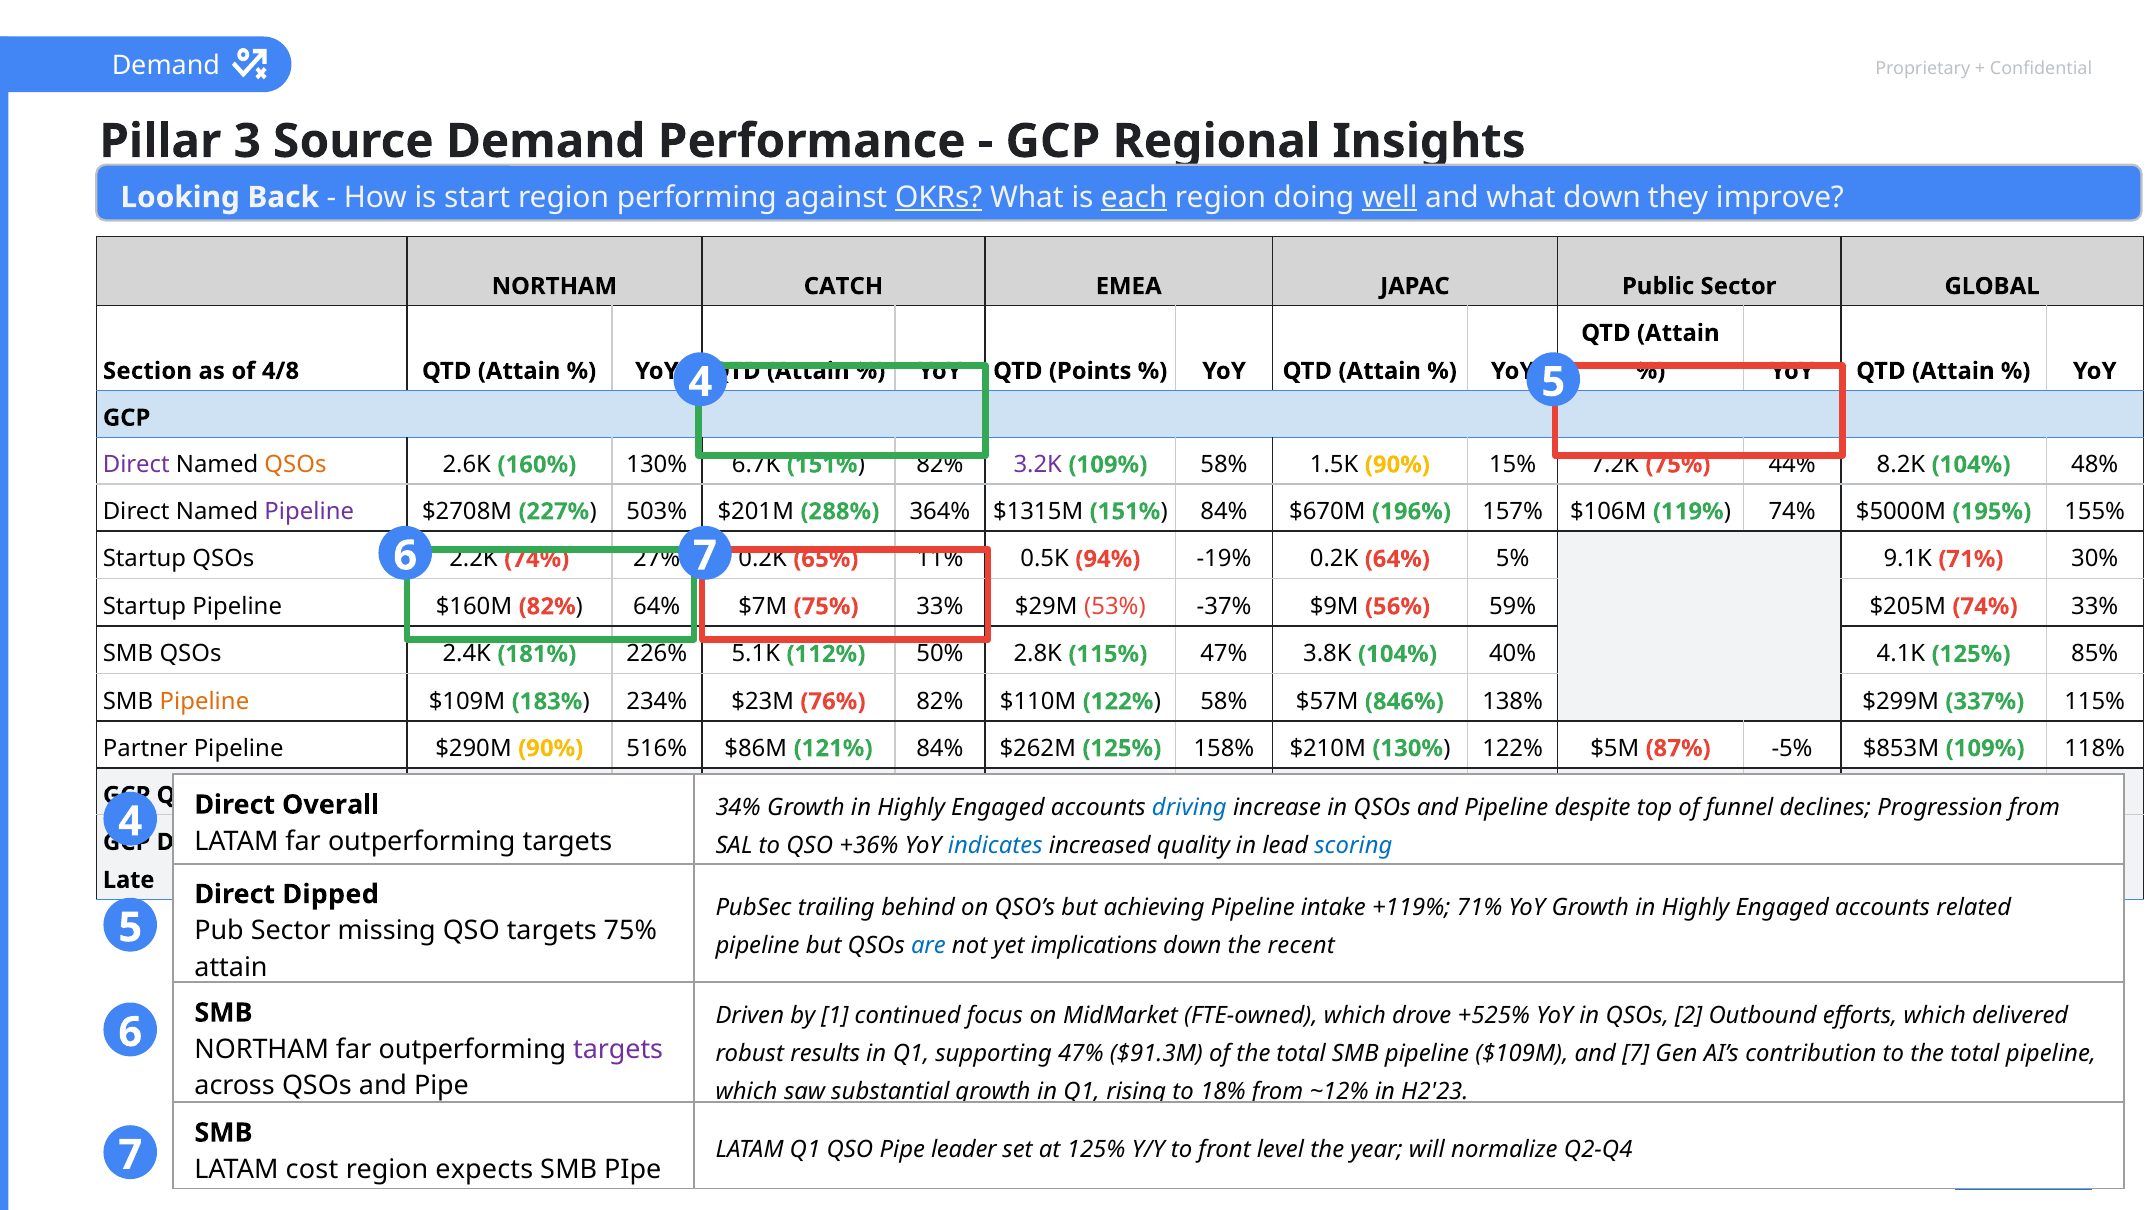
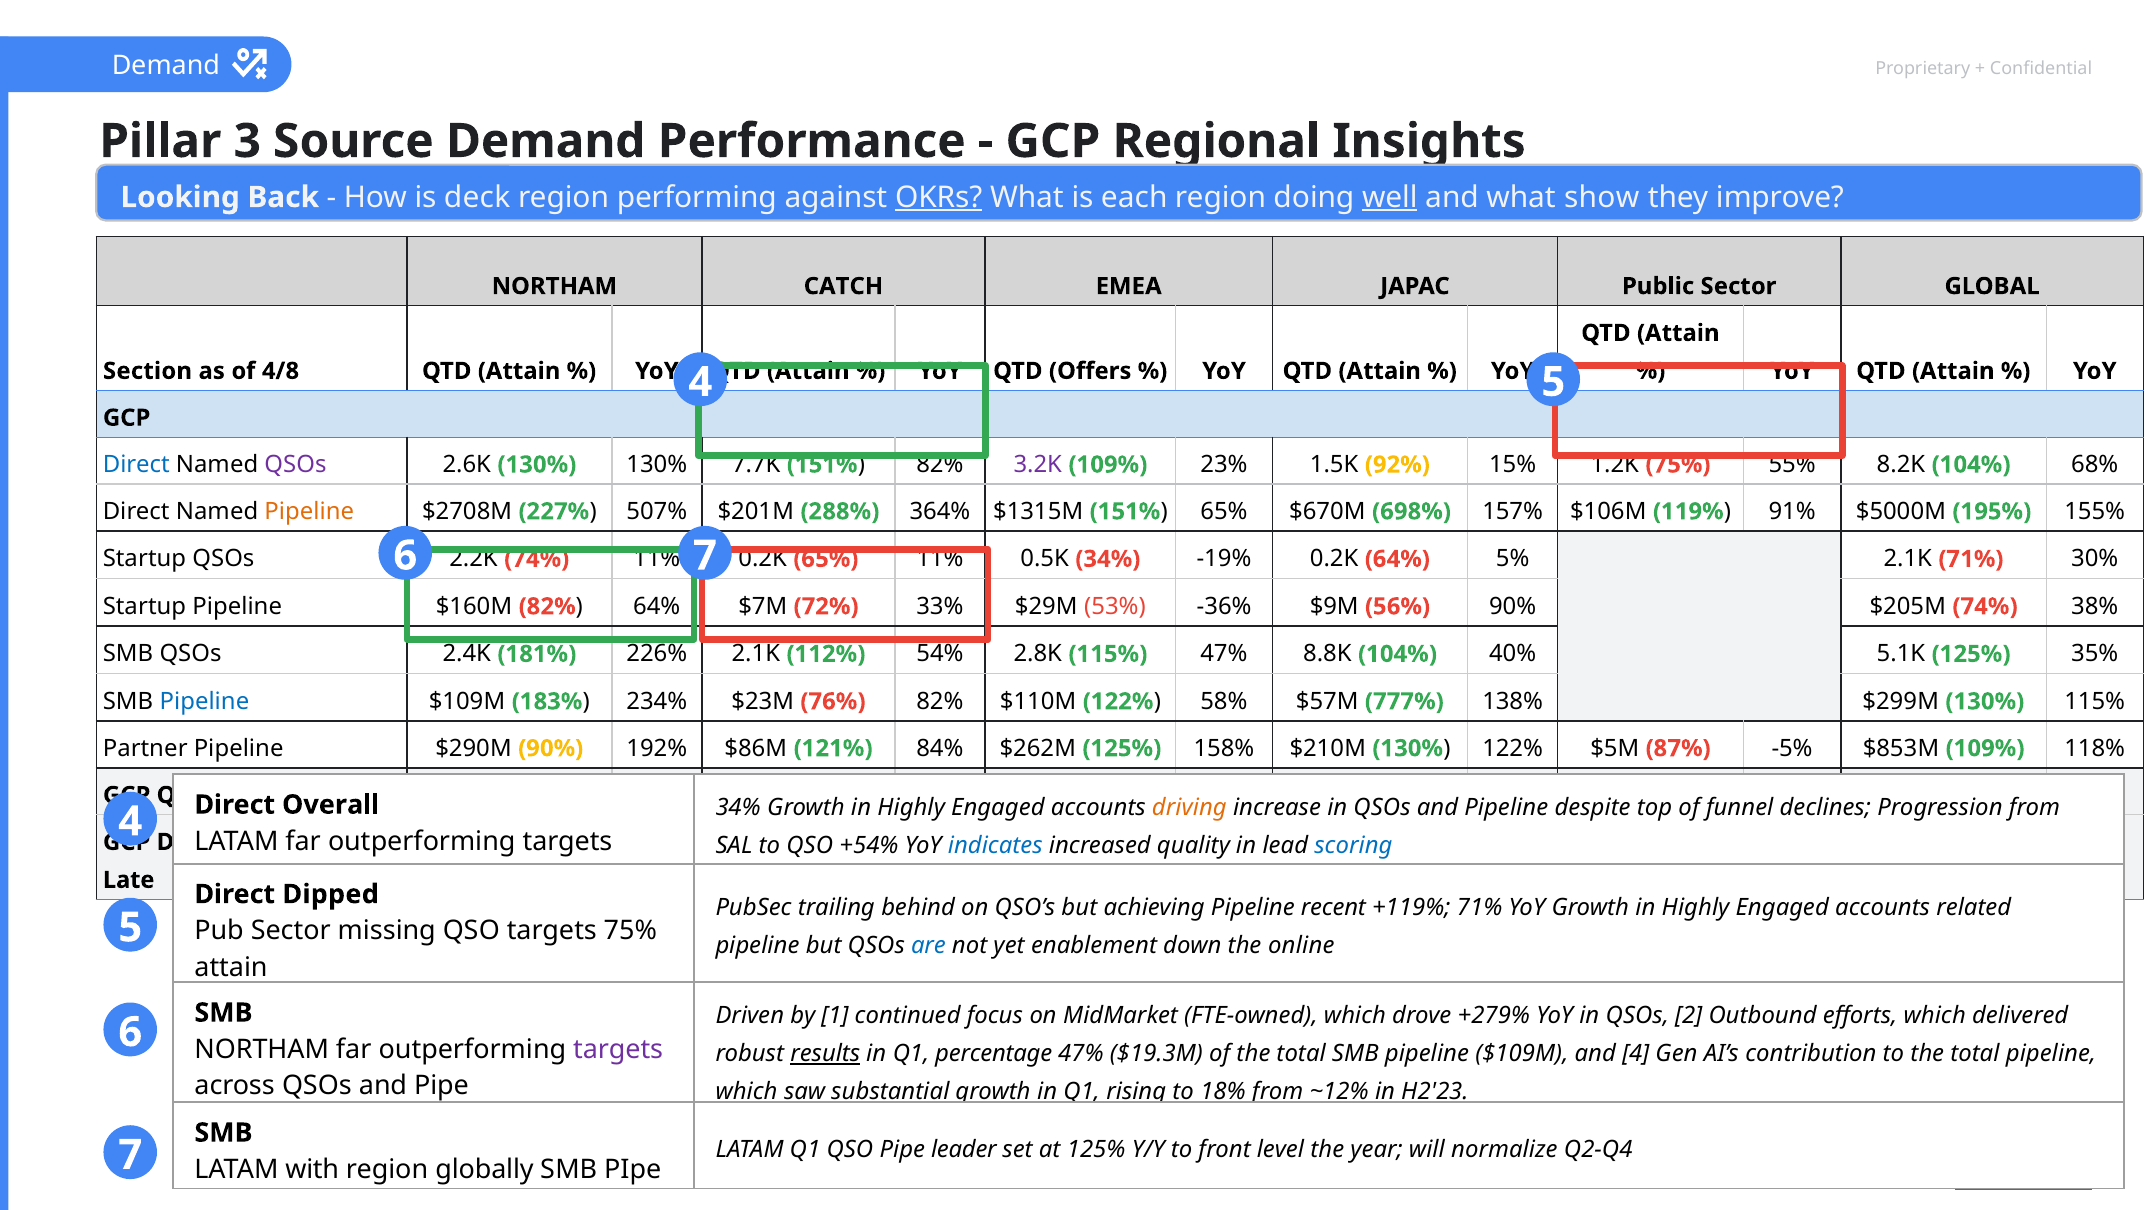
start: start -> deck (477, 197)
each underline: present -> none (1134, 197)
what down: down -> show (1602, 197)
Points: Points -> Offers (1090, 371)
Direct colour: purple -> blue (136, 465)
QSOs colour: orange -> purple (295, 465)
2.6K 160%: 160% -> 130% (537, 465)
6.7K: 6.7K -> 7.7K (756, 465)
109% 58%: 58% -> 23% (1224, 465)
1.5K 90%: 90% -> 92% (1397, 465)
15% 7.2K: 7.2K -> 1.2K (1615, 465)
44%: 44% -> 55% (1792, 465)
48%: 48% -> 68% (2095, 465)
Pipeline colour: purple -> orange (309, 512)
503%: 503% -> 507% (657, 512)
151% 84%: 84% -> 65% (1224, 512)
196%: 196% -> 698% (1412, 512)
119% 74%: 74% -> 91% (1792, 512)
74% 27%: 27% -> 11% (657, 559)
0.5K 94%: 94% -> 34% (1108, 559)
5% 9.1K: 9.1K -> 2.1K (1908, 559)
$7M 75%: 75% -> 72% (826, 607)
-37%: -37% -> -36% (1224, 607)
56% 59%: 59% -> 90% (1513, 607)
74% 33%: 33% -> 38% (2095, 607)
226% 5.1K: 5.1K -> 2.1K (756, 654)
50%: 50% -> 54% (940, 654)
3.8K: 3.8K -> 8.8K (1327, 654)
4.1K: 4.1K -> 5.1K (1901, 654)
85%: 85% -> 35% (2095, 654)
Pipeline colour: orange -> blue (204, 702)
846%: 846% -> 777% (1404, 702)
$299M 337%: 337% -> 130% (1985, 702)
516%: 516% -> 192% (657, 749)
driving colour: blue -> orange (1189, 808)
+36%: +36% -> +54% (869, 846)
intake: intake -> recent (1333, 908)
implications: implications -> enablement (1094, 946)
recent: recent -> online (1301, 946)
+525%: +525% -> +279% (1494, 1016)
results underline: none -> present (825, 1054)
supporting: supporting -> percentage (994, 1054)
$91.3M: $91.3M -> $19.3M (1156, 1054)
and 7: 7 -> 4 (1636, 1054)
cost: cost -> with (312, 1170)
expects: expects -> globally (485, 1170)
